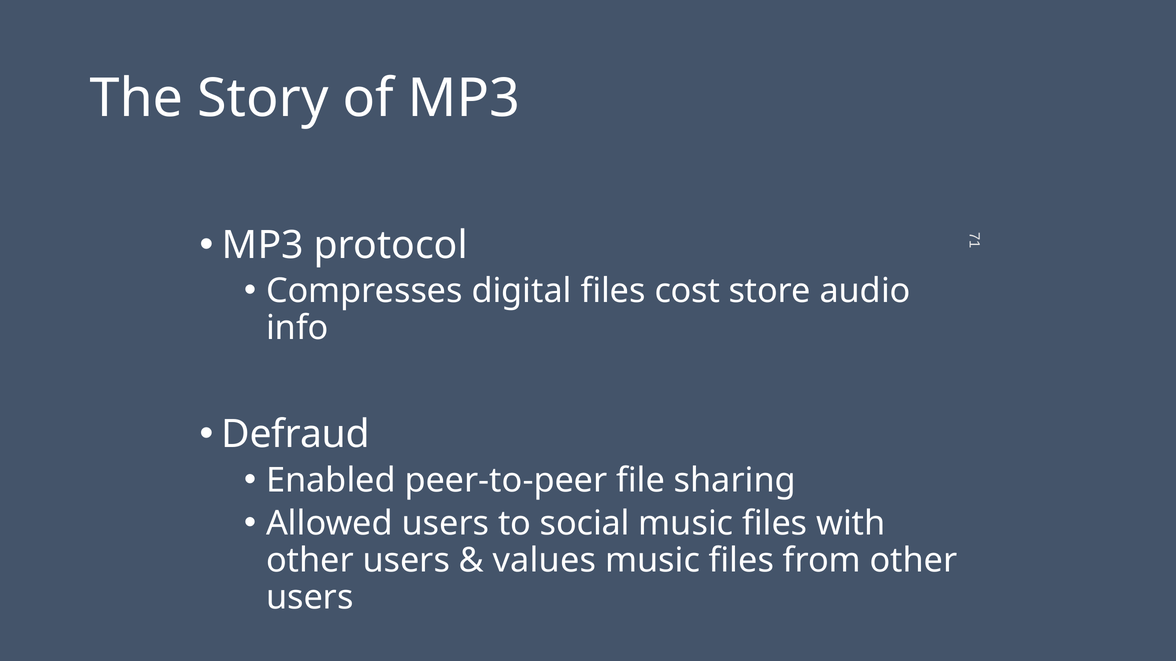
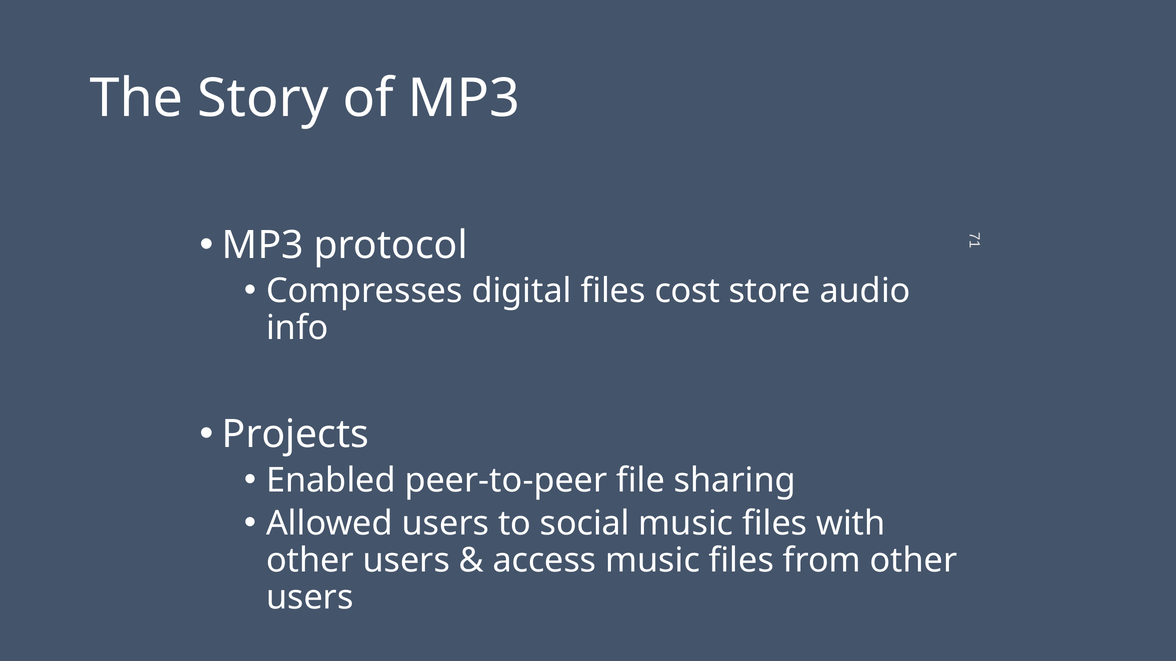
Defraud: Defraud -> Projects (296, 435)
values: values -> access (545, 561)
